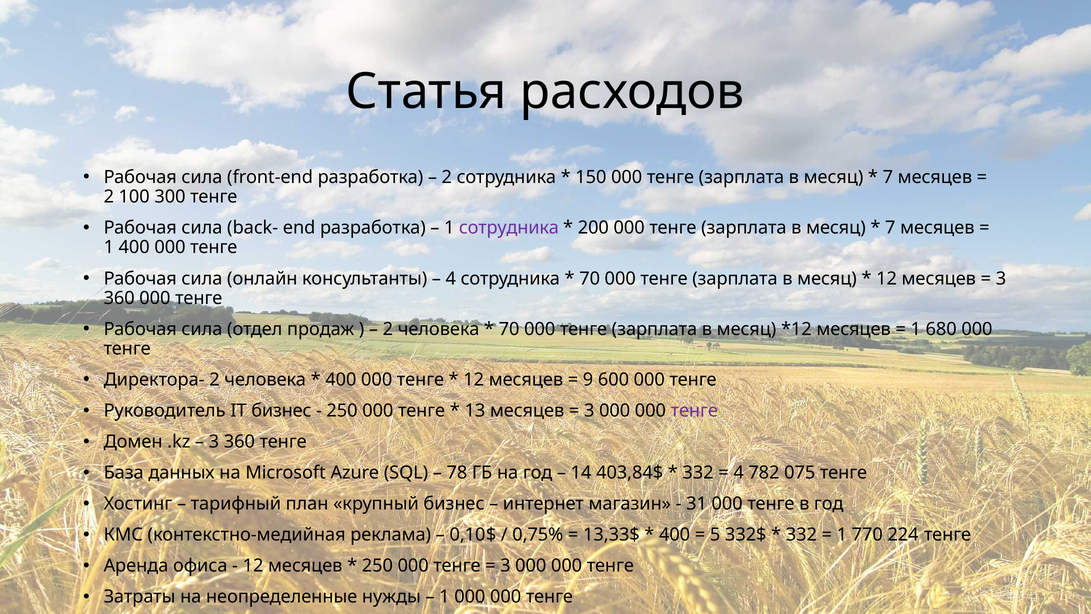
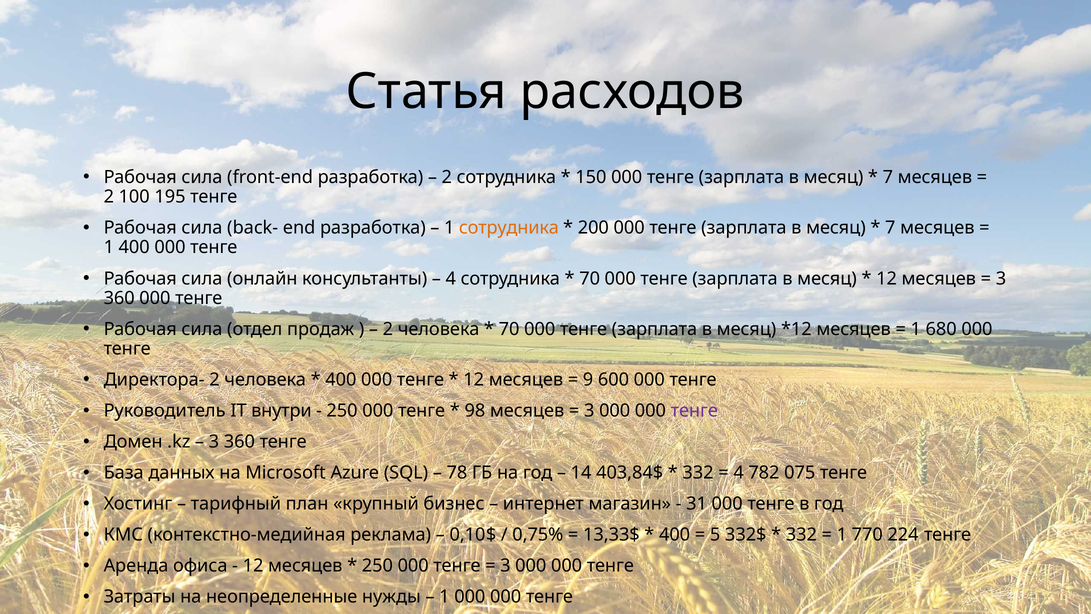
300: 300 -> 195 (170, 197)
сотрудника colour: purple -> orange (509, 228)
IT бизнес: бизнес -> внутри (281, 411)
13: 13 -> 98 (475, 411)
